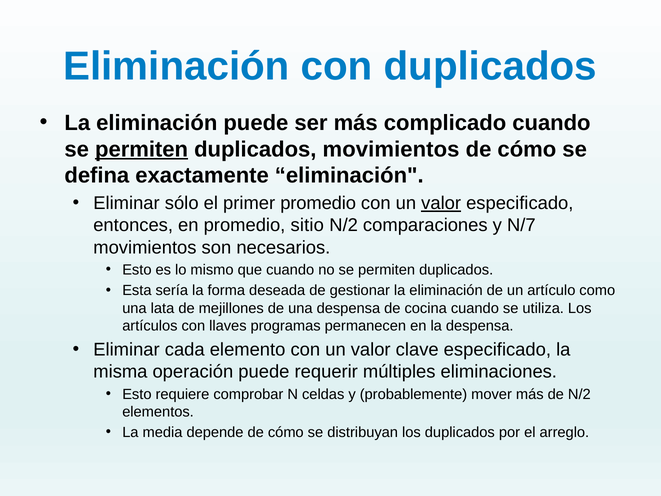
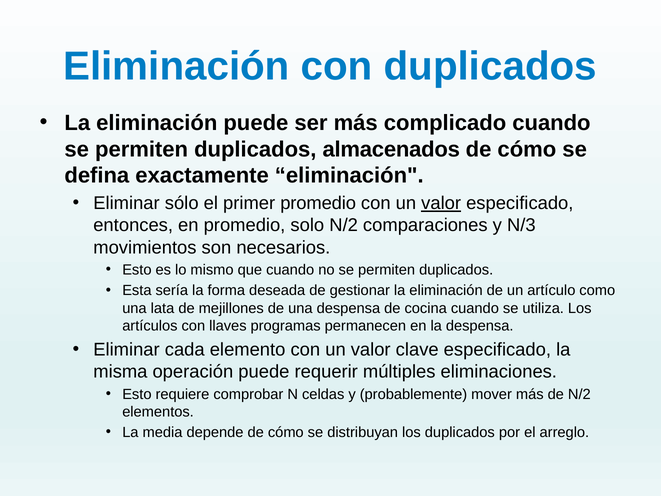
permiten underline: present -> none (142, 149)
duplicados movimientos: movimientos -> almacenados (391, 149)
sitio: sitio -> solo (307, 225)
N/7: N/7 -> N/3 (521, 225)
